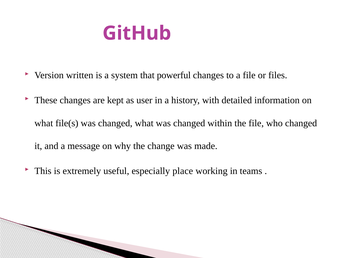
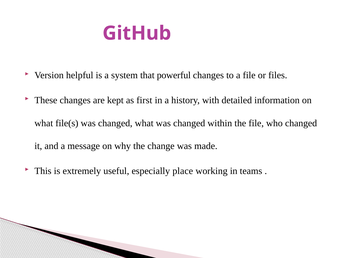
written: written -> helpful (80, 76)
user: user -> first (144, 100)
